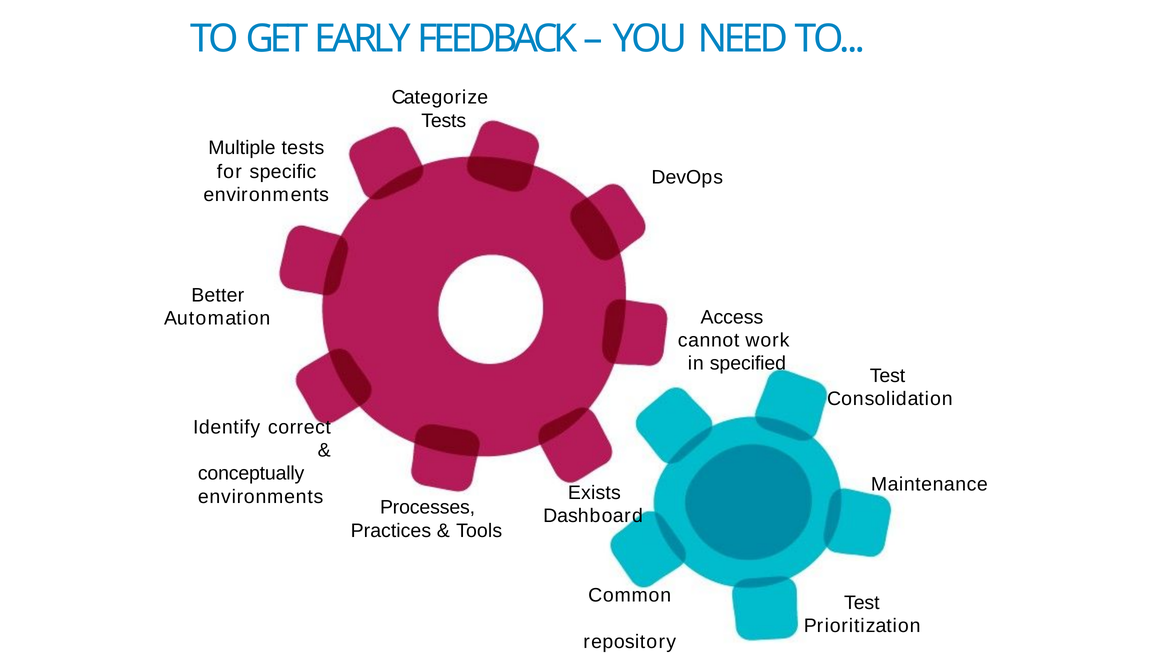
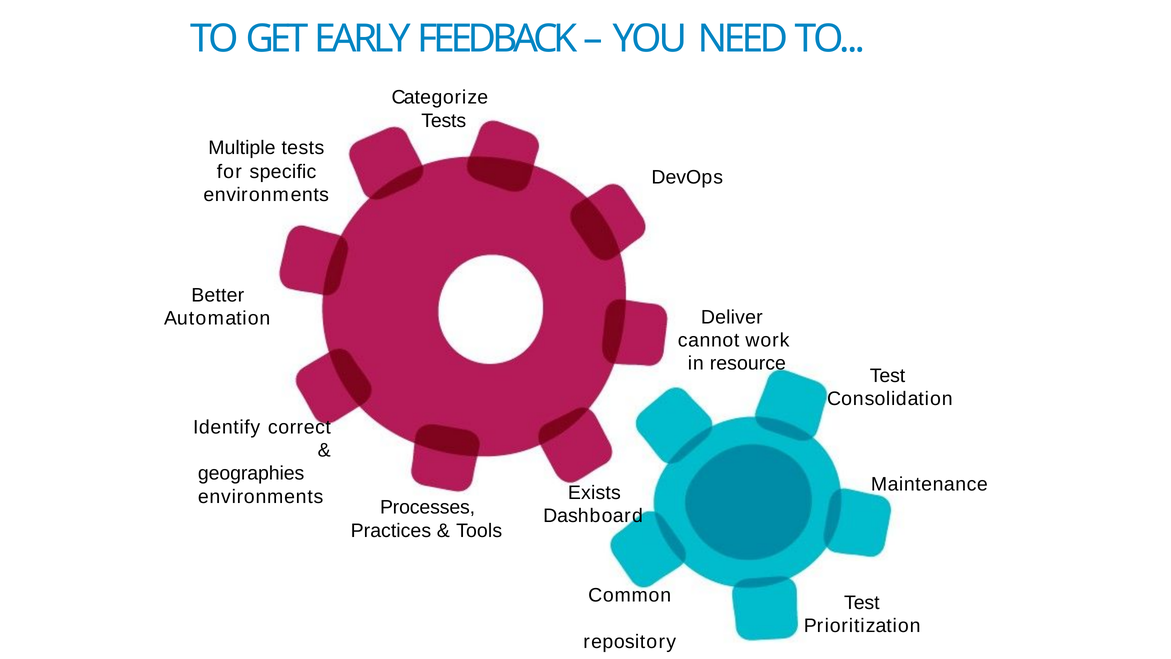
Access: Access -> Deliver (732, 317)
specified: specified -> resource (748, 363)
conceptually: conceptually -> geographies (251, 473)
